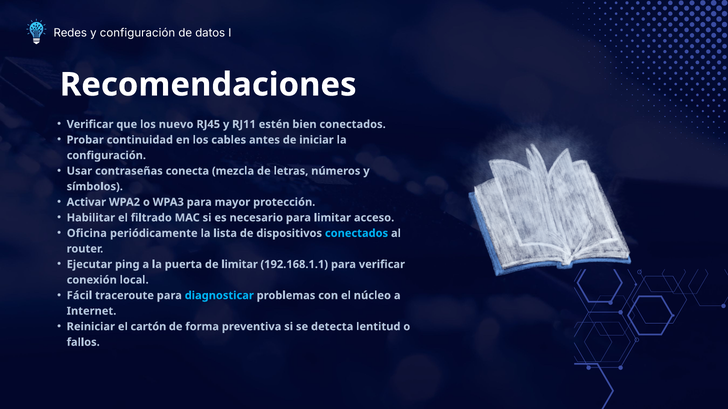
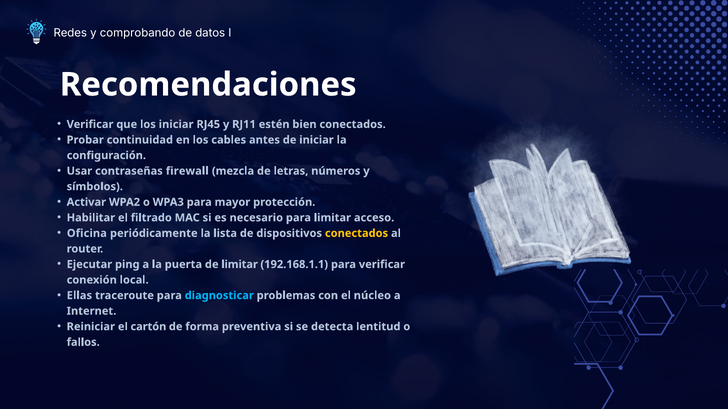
y configuración: configuración -> comprobando (138, 33)
los nuevo: nuevo -> iniciar (176, 124)
conecta: conecta -> firewall (187, 171)
conectados colour: light blue -> yellow (357, 234)
Fácil: Fácil -> Ellas (79, 296)
